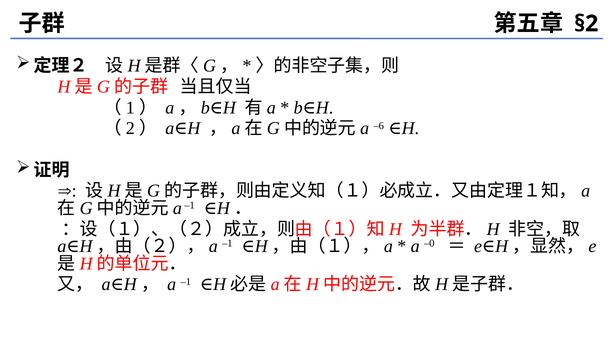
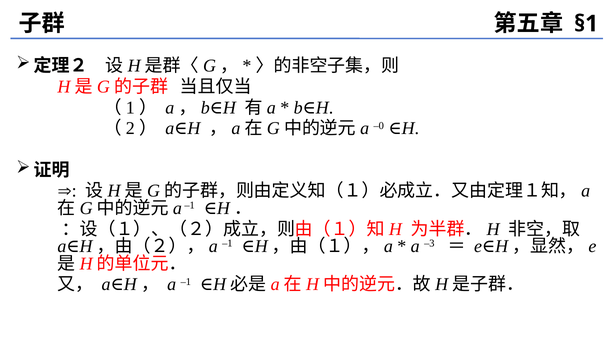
§2: §2 -> §1 (586, 24)
–6: –6 -> –0 (379, 126)
–0: –0 -> –3 (429, 243)
